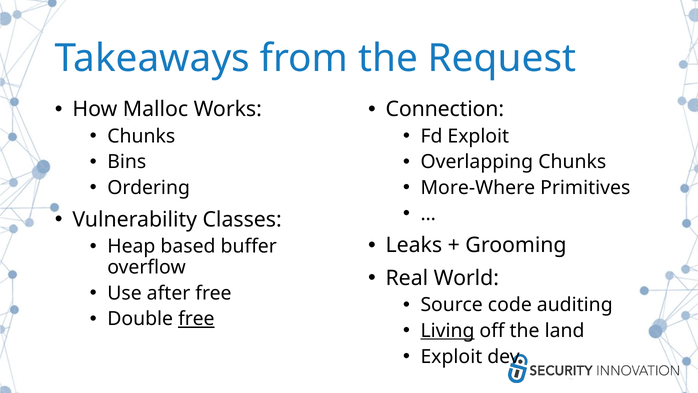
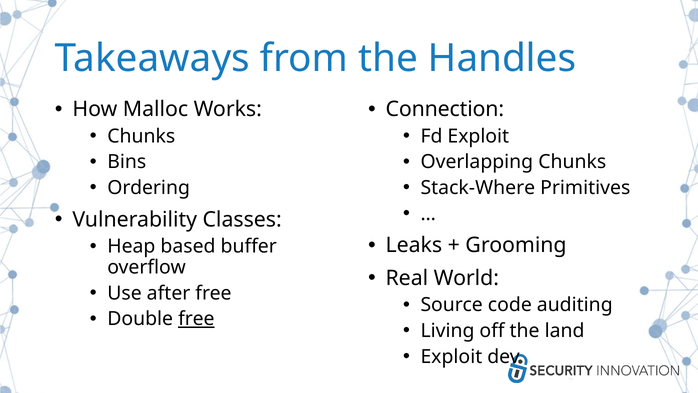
Request: Request -> Handles (502, 59)
More-Where: More-Where -> Stack-Where (478, 188)
Living underline: present -> none (447, 331)
